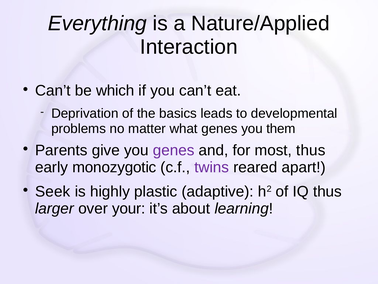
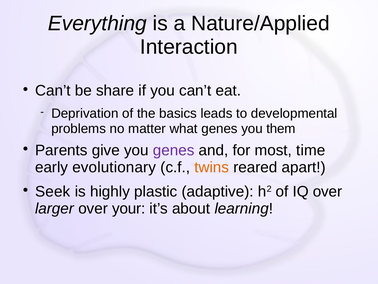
which: which -> share (115, 91)
most thus: thus -> time (311, 150)
monozygotic: monozygotic -> evolutionary (114, 167)
twins colour: purple -> orange (212, 167)
IQ thus: thus -> over (328, 191)
